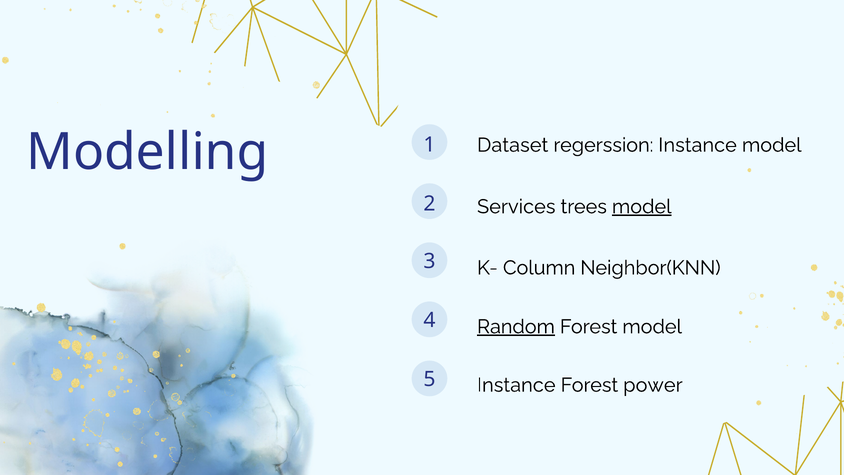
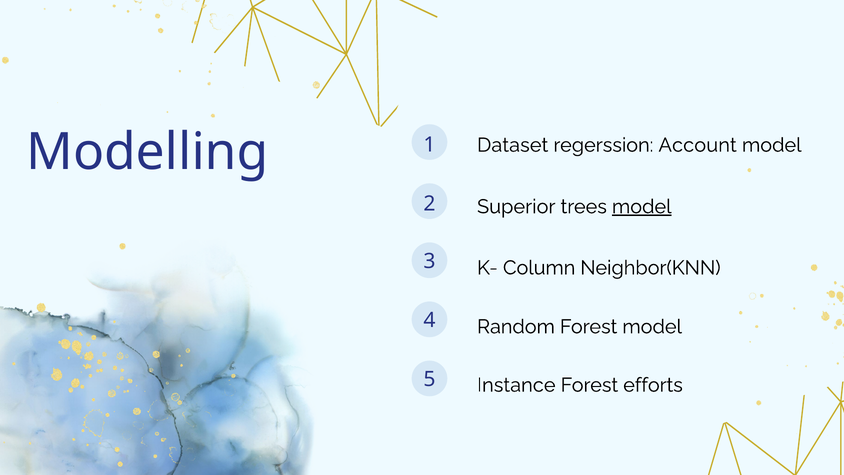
regerssion Instance: Instance -> Account (698, 145)
Services: Services -> Superior (516, 207)
Random underline: present -> none (516, 327)
power: power -> efforts (653, 385)
